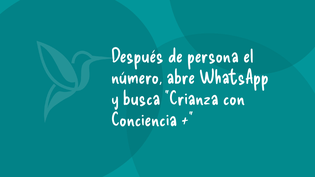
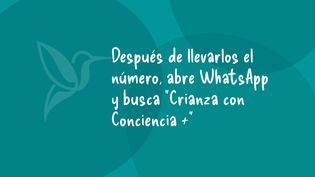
persona: persona -> llevarlos (213, 56)
